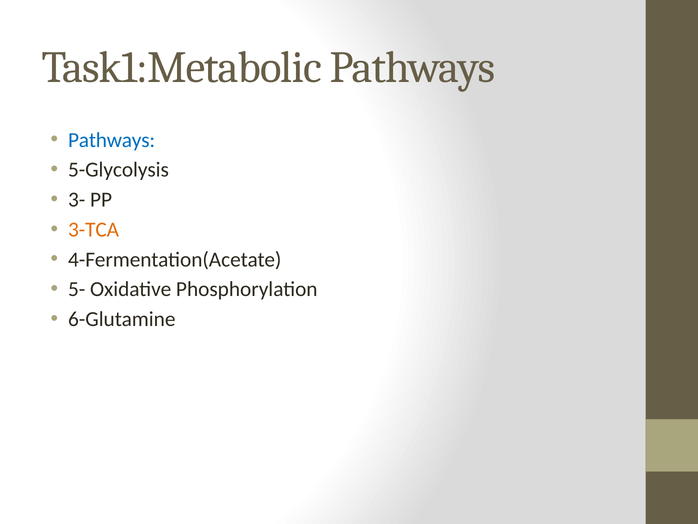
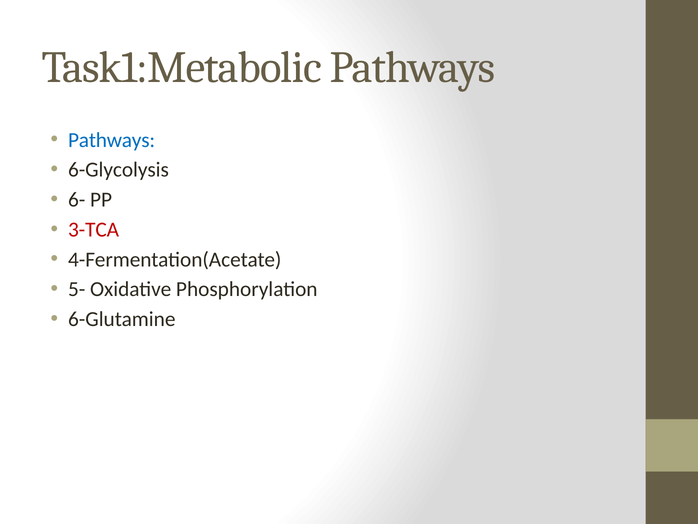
5-Glycolysis: 5-Glycolysis -> 6-Glycolysis (118, 170)
3-: 3- -> 6- (77, 200)
3-TCA colour: orange -> red (94, 229)
